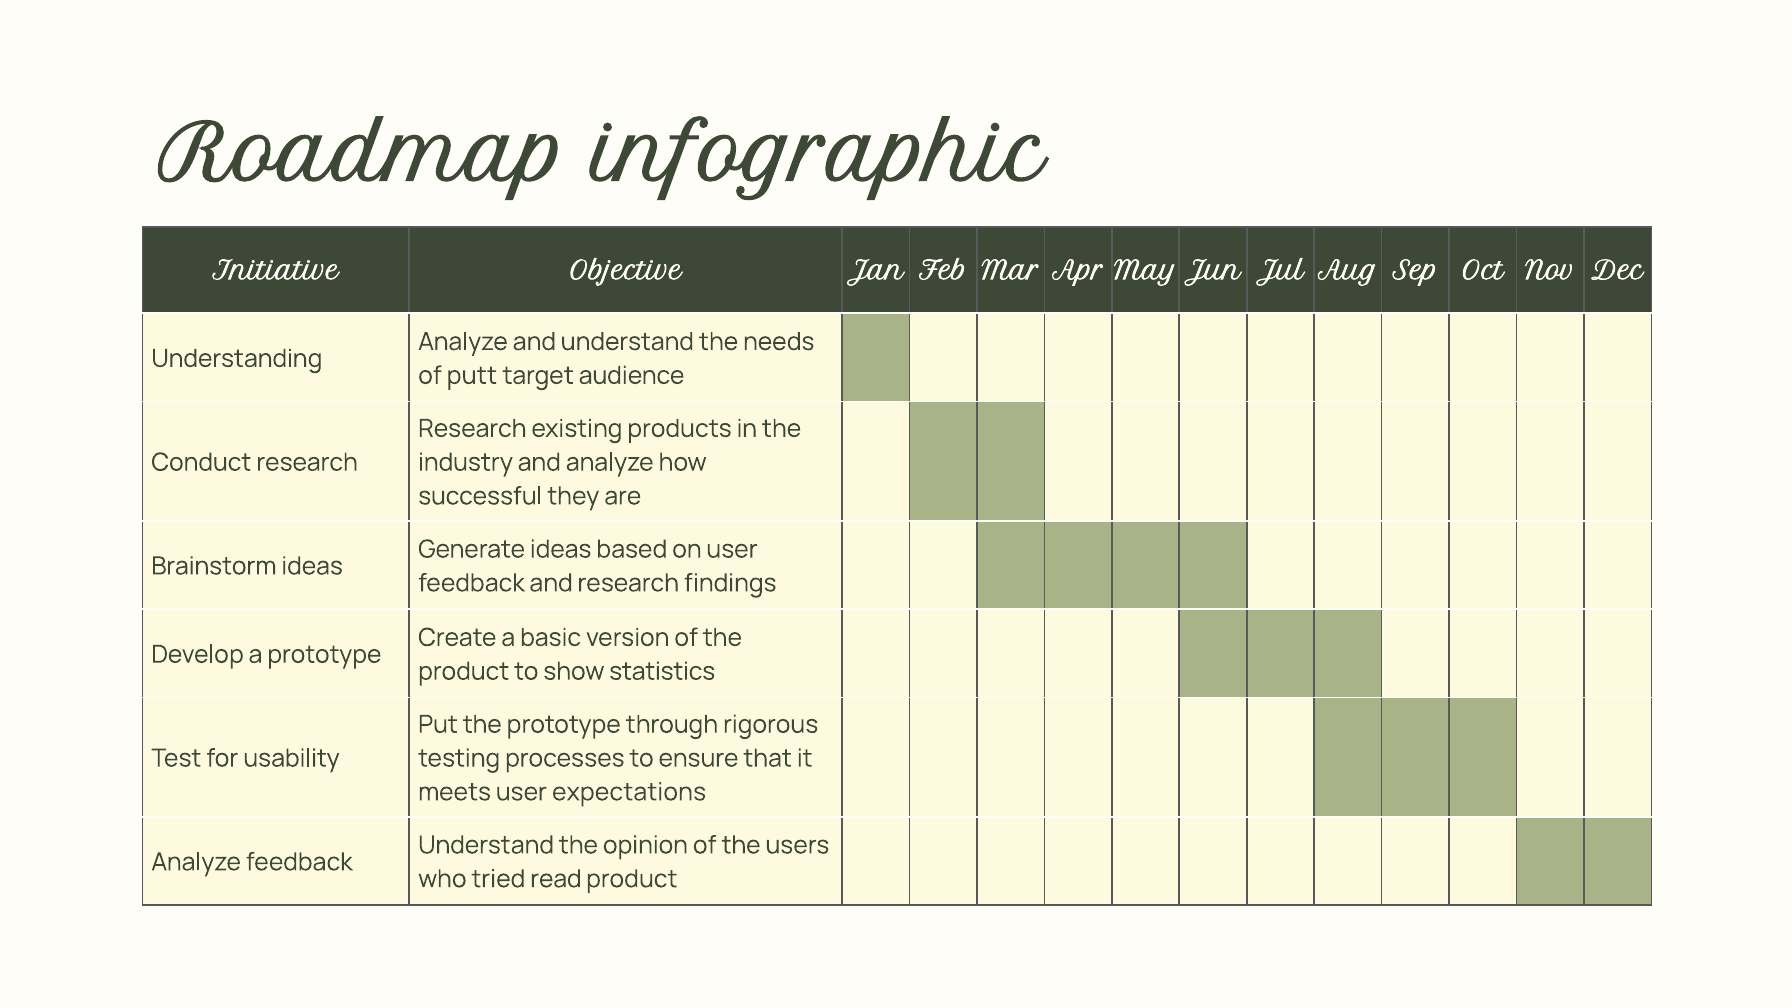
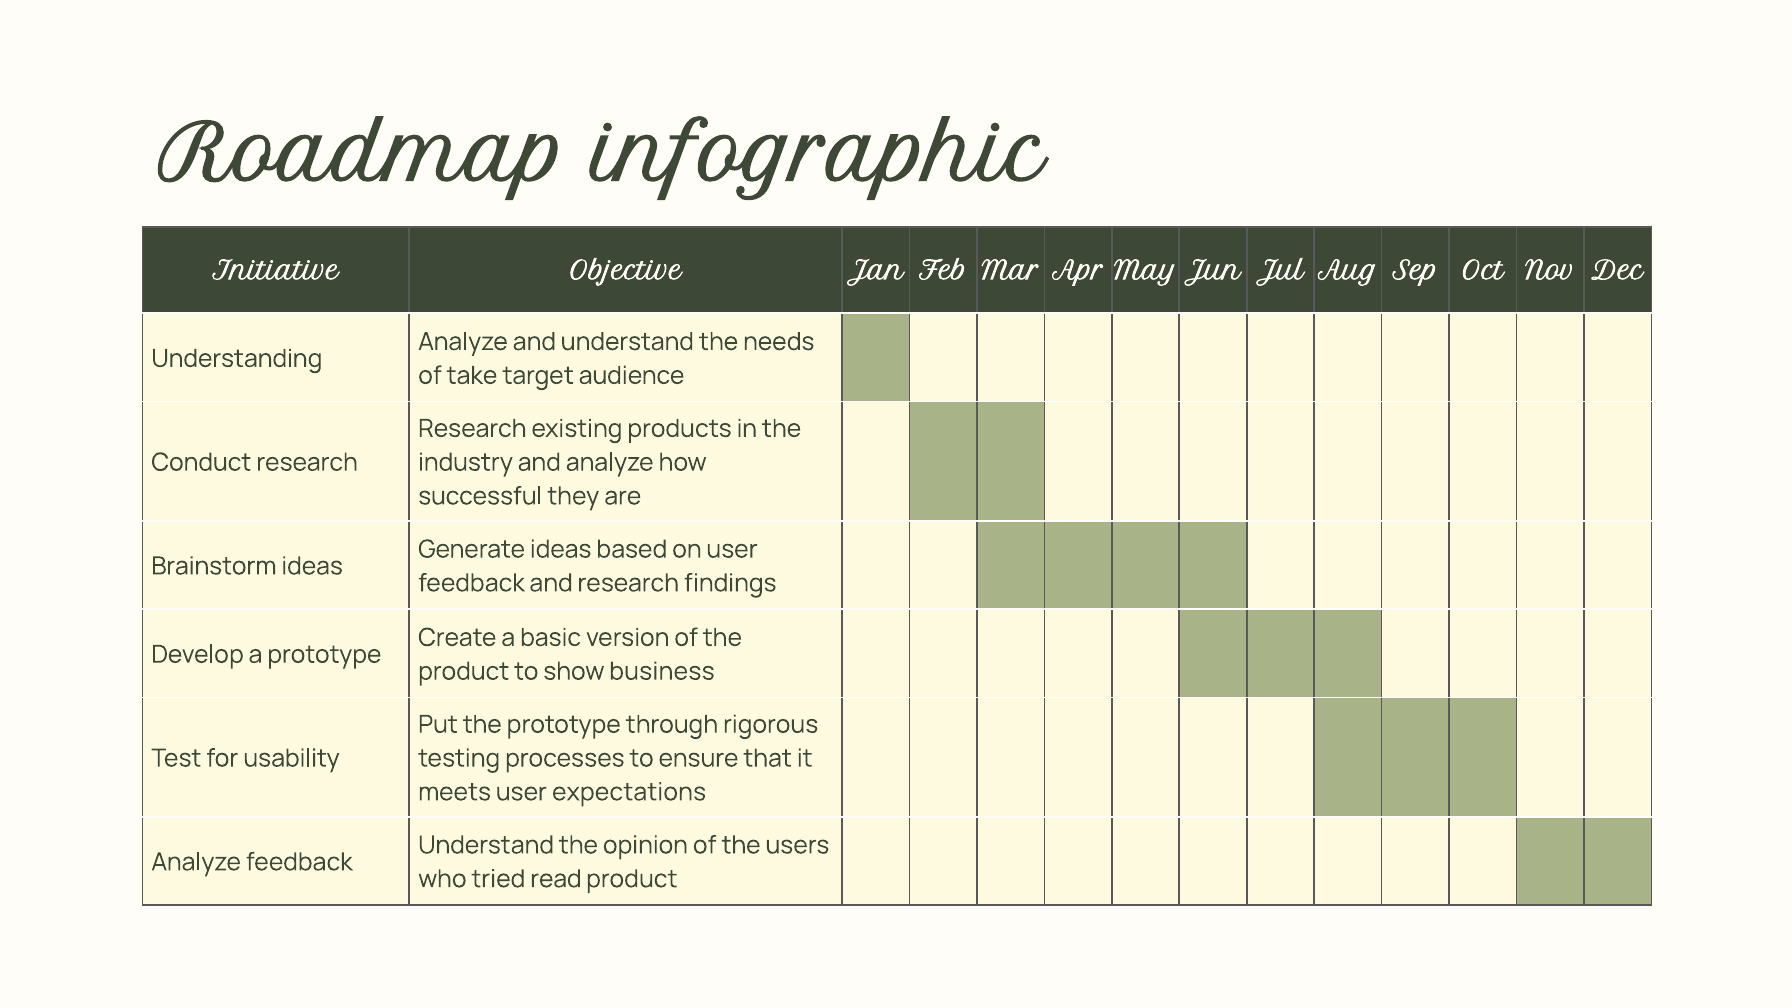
putt: putt -> take (472, 376)
statistics: statistics -> business (662, 671)
